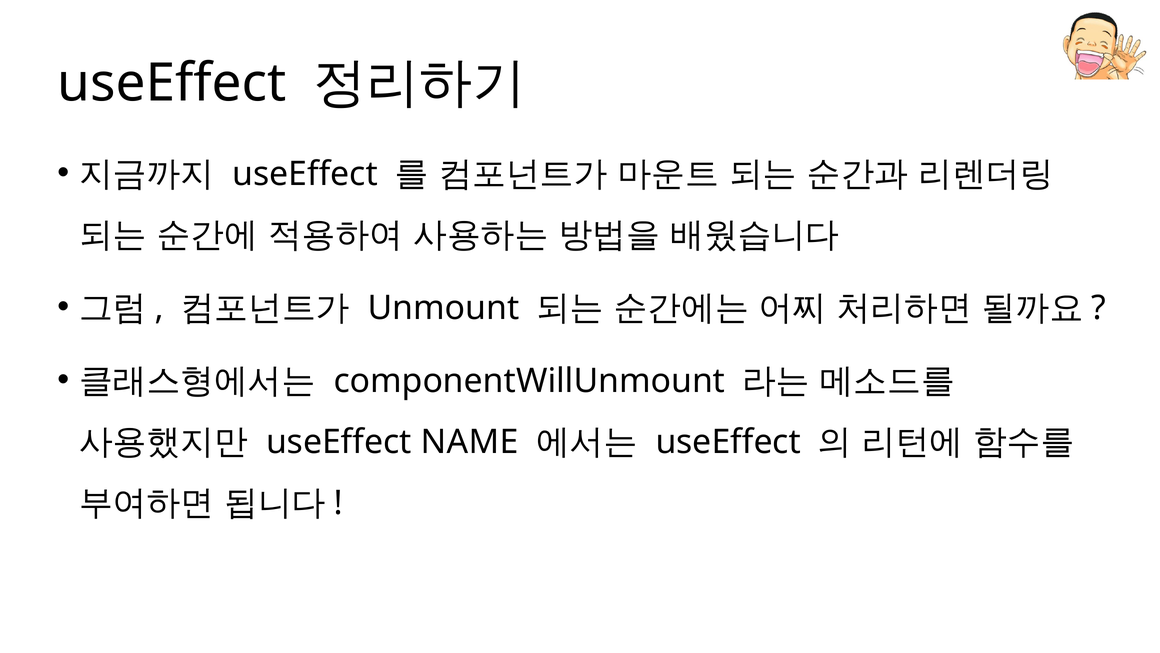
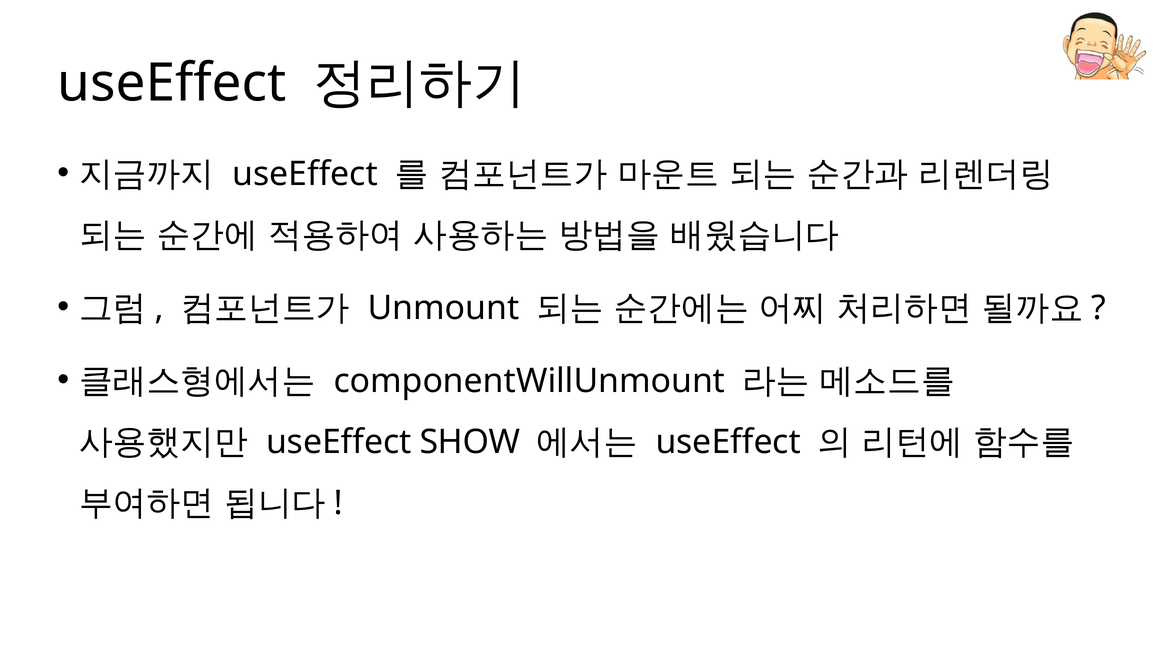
NAME: NAME -> SHOW (470, 442)
